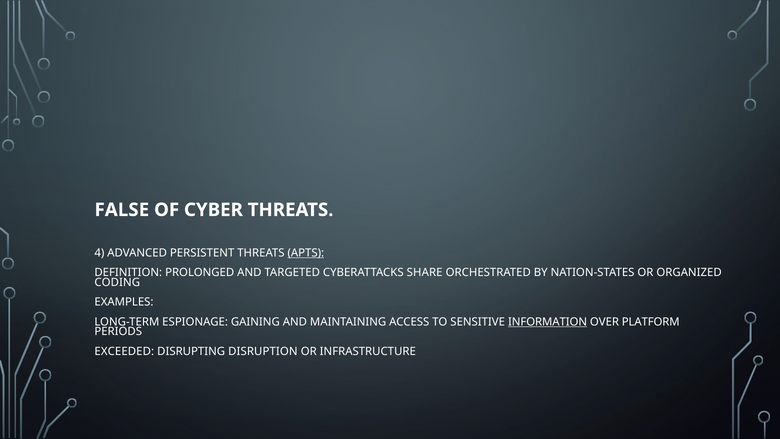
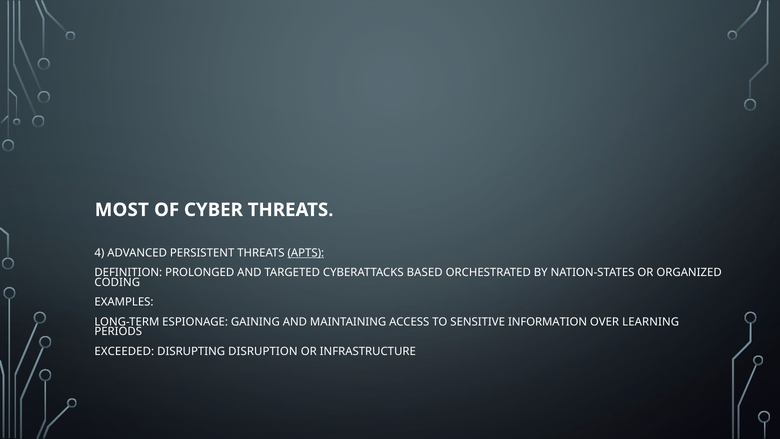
FALSE: FALSE -> MOST (122, 210)
SHARE: SHARE -> BASED (425, 272)
INFORMATION underline: present -> none (548, 322)
PLATFORM: PLATFORM -> LEARNING (651, 322)
